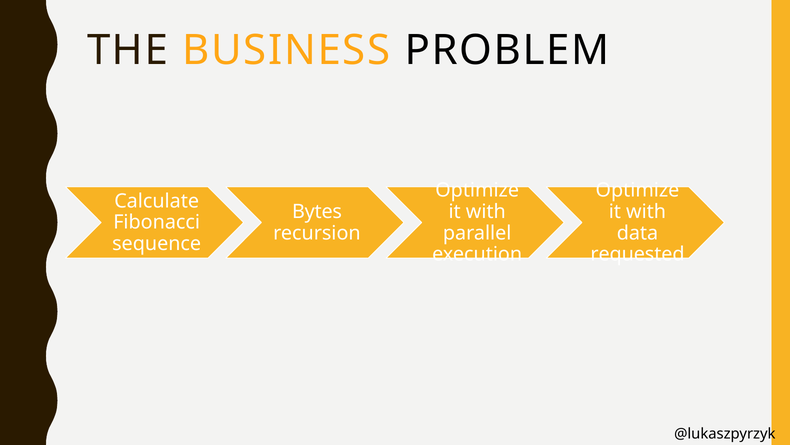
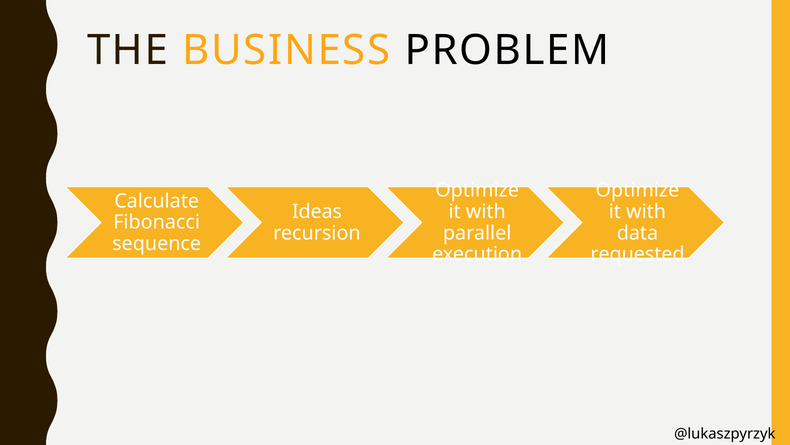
Bytes: Bytes -> Ideas (317, 211)
